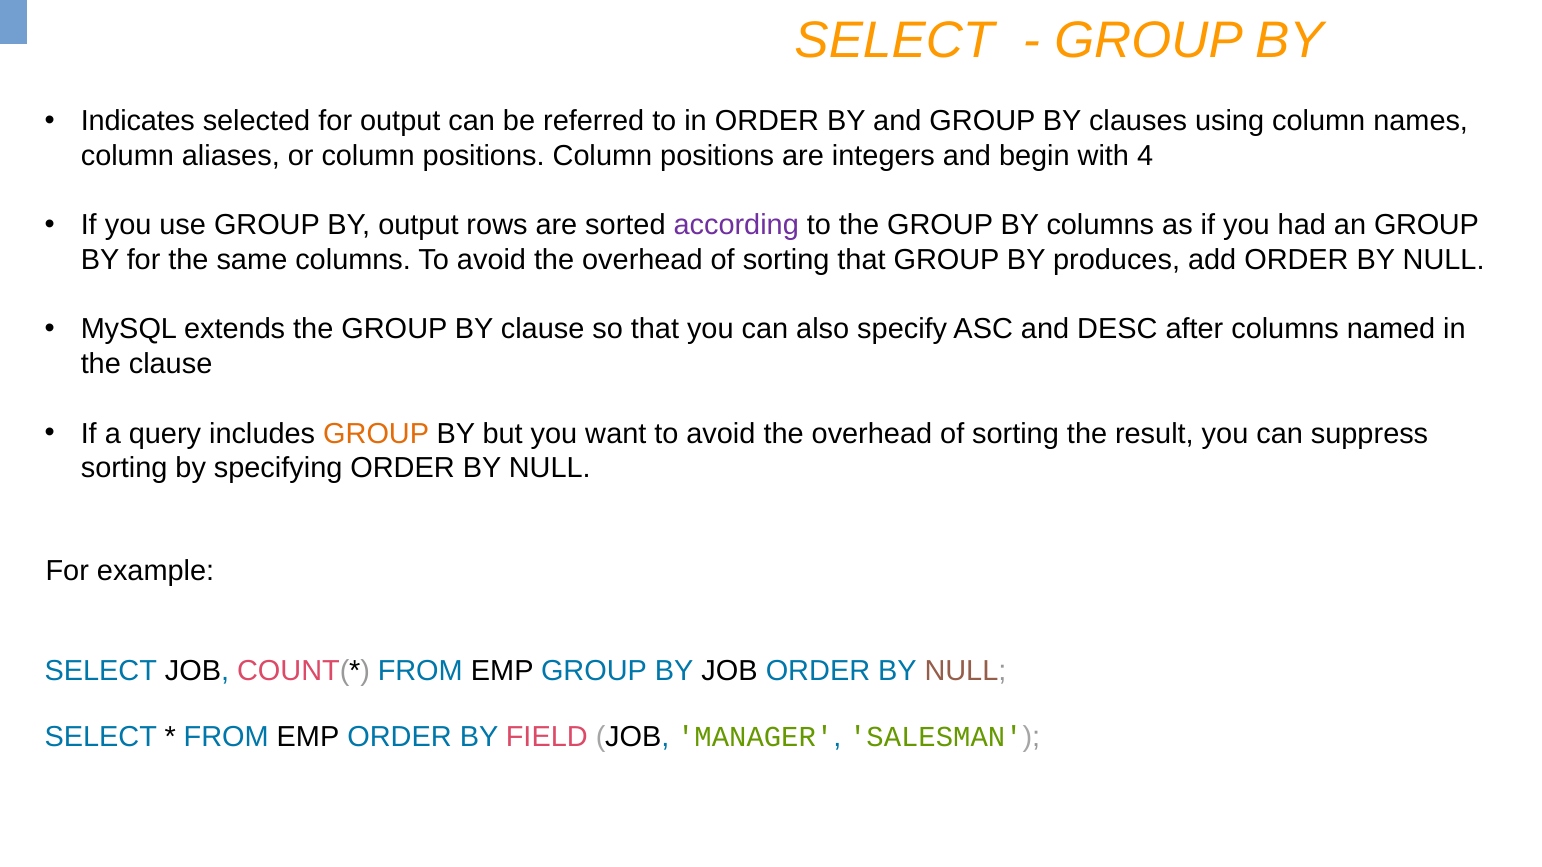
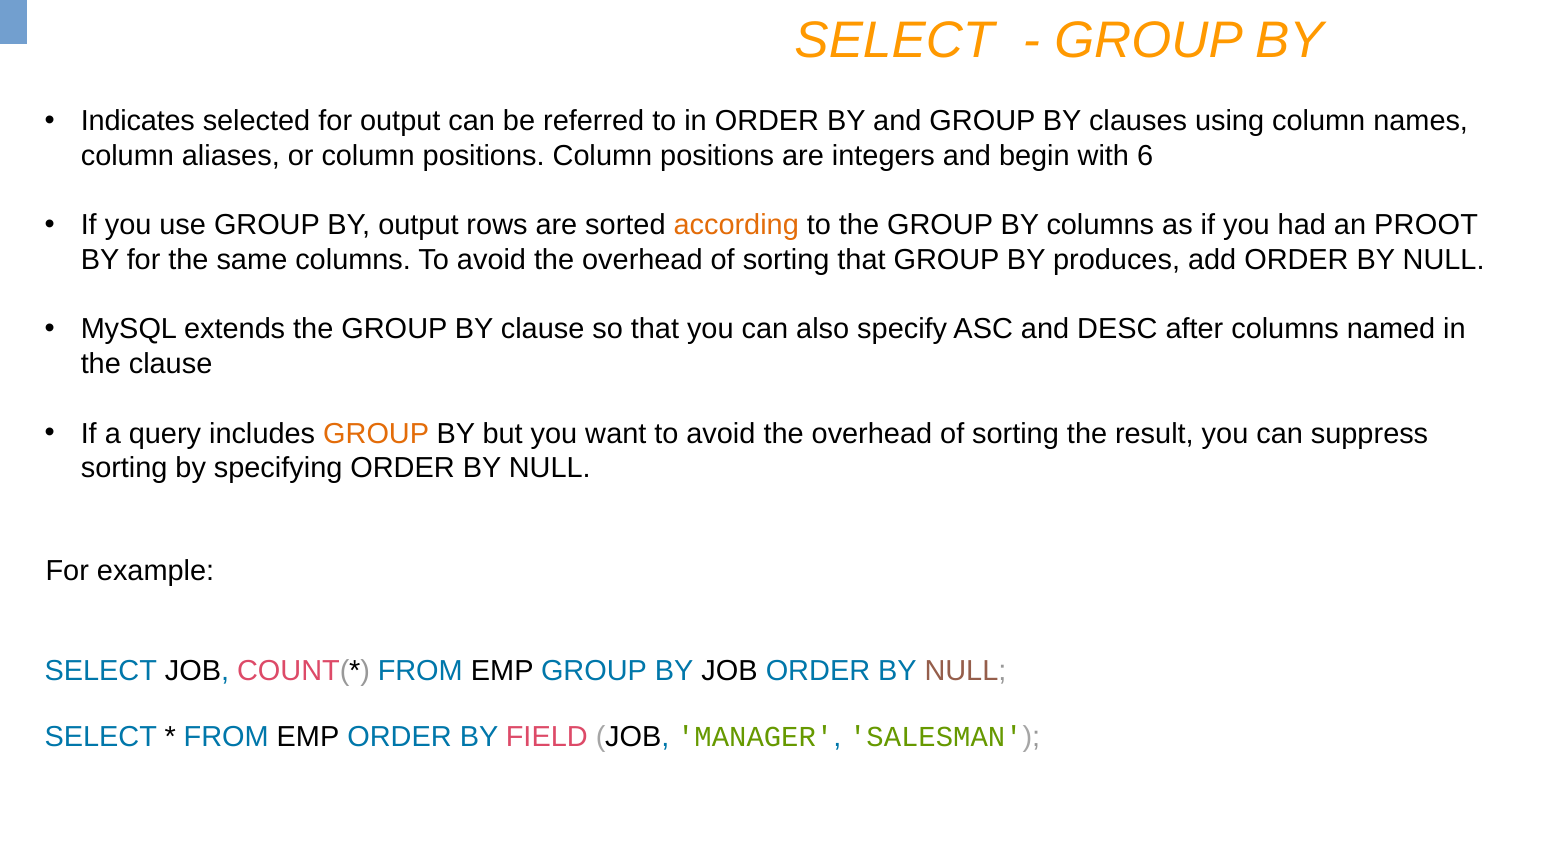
4: 4 -> 6 (1145, 156)
according colour: purple -> orange (736, 225)
an GROUP: GROUP -> PROOT (1426, 225)
